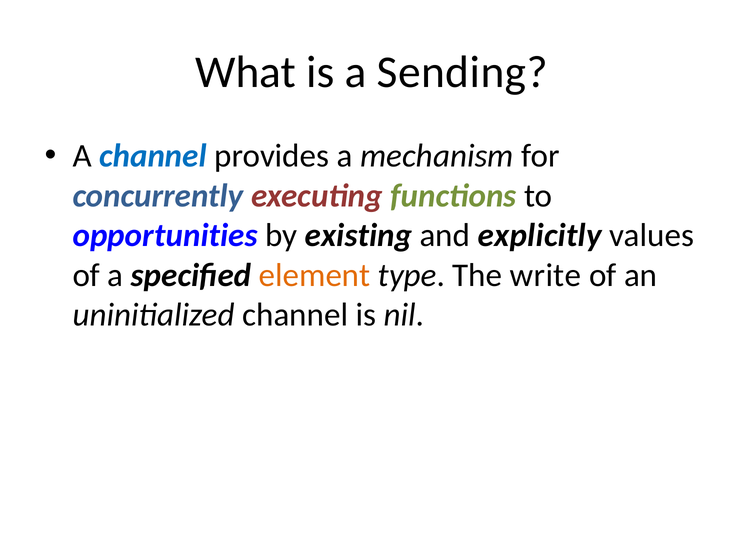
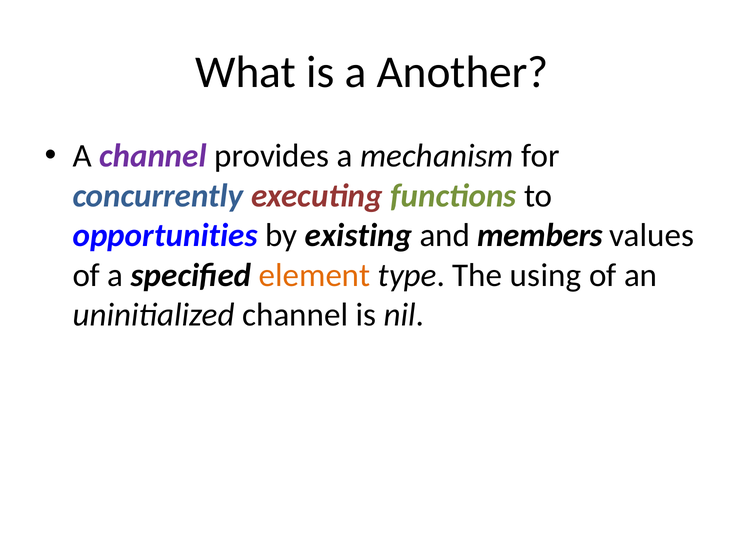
Sending: Sending -> Another (463, 72)
channel colour: blue -> purple (153, 156)
explicitly: explicitly -> members (540, 235)
write: write -> using (546, 275)
